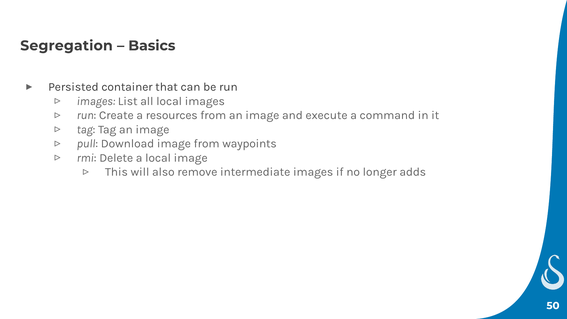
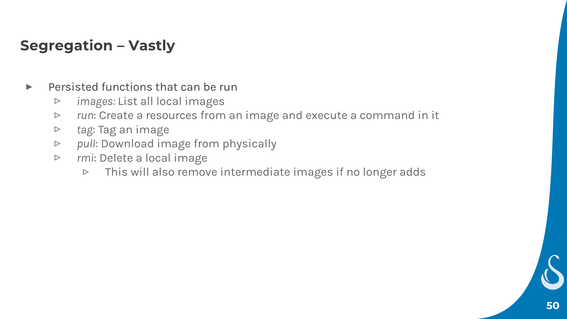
Basics: Basics -> Vastly (152, 46)
container: container -> functions (127, 87)
waypoints: waypoints -> physically (249, 144)
